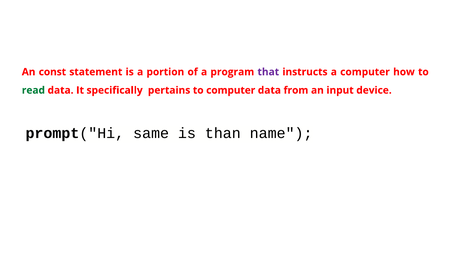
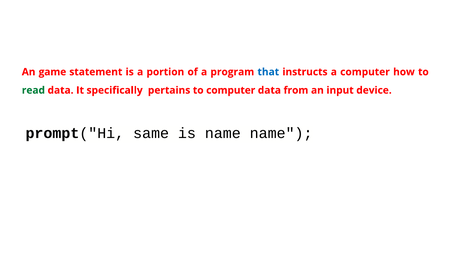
const: const -> game (52, 72)
that colour: purple -> blue (268, 72)
is than: than -> name (223, 133)
